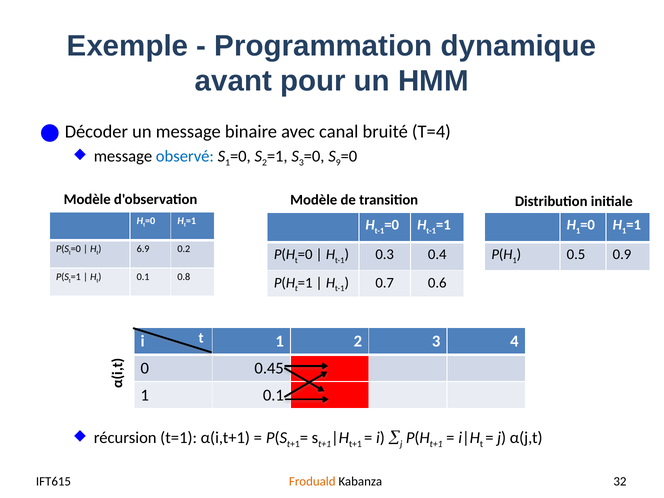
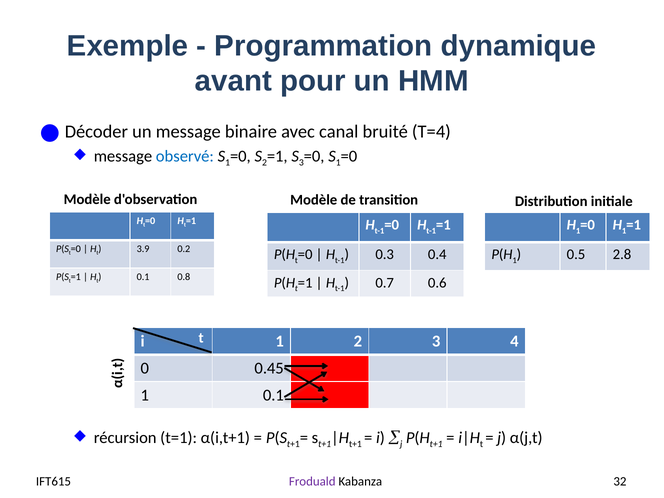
9: 9 -> 1 (338, 163)
6.9: 6.9 -> 3.9 (143, 249)
0.9: 0.9 -> 2.8 (622, 255)
Froduald colour: orange -> purple (312, 482)
